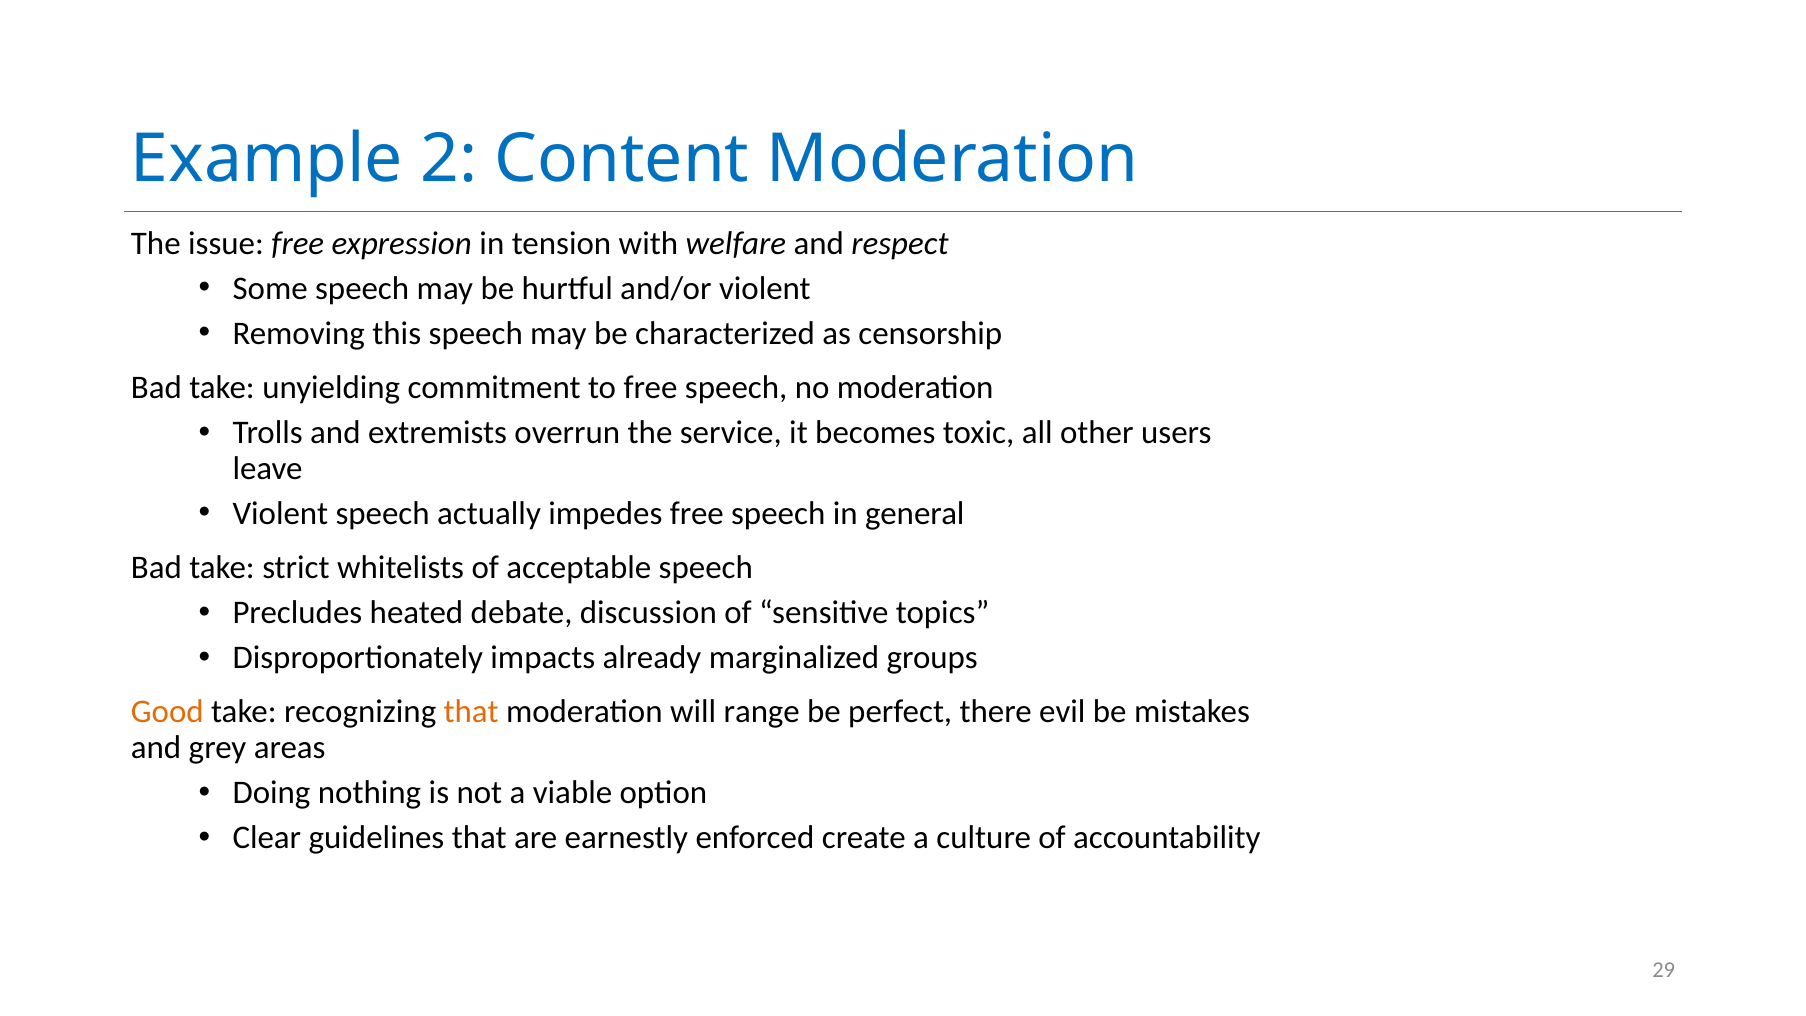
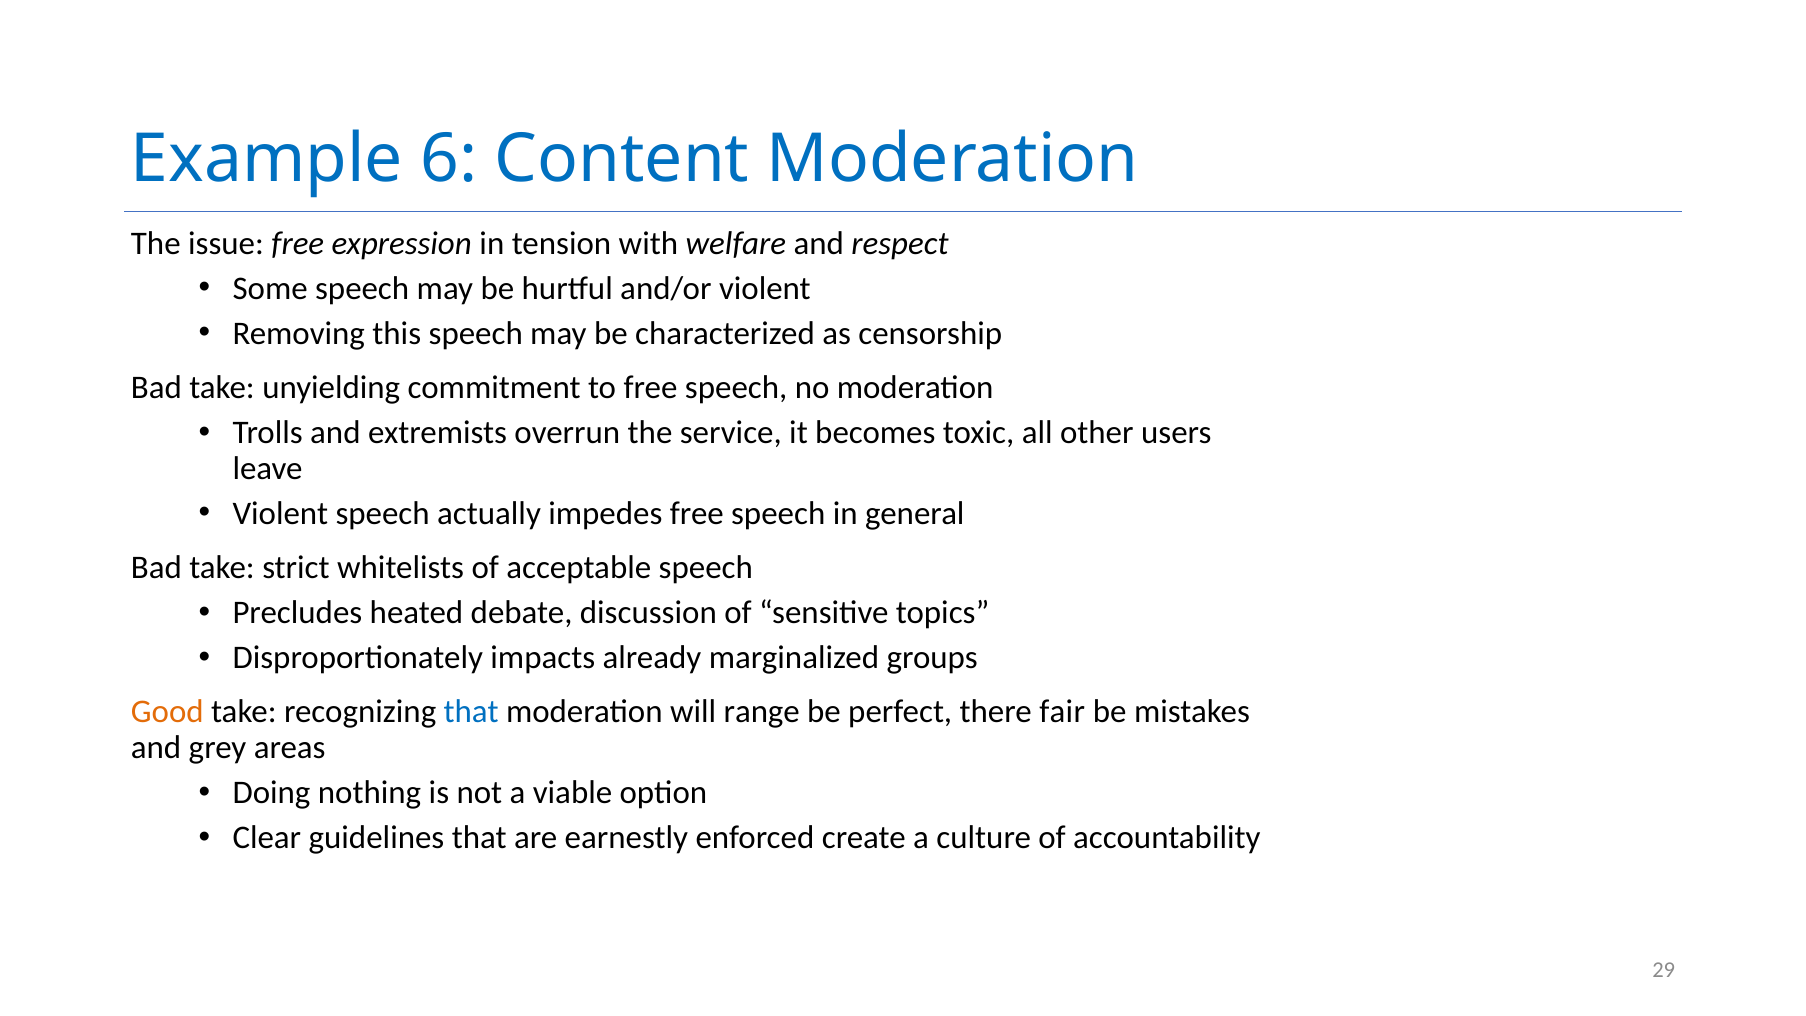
2: 2 -> 6 (449, 159)
that colour: orange -> blue (471, 712)
evil: evil -> fair (1062, 712)
